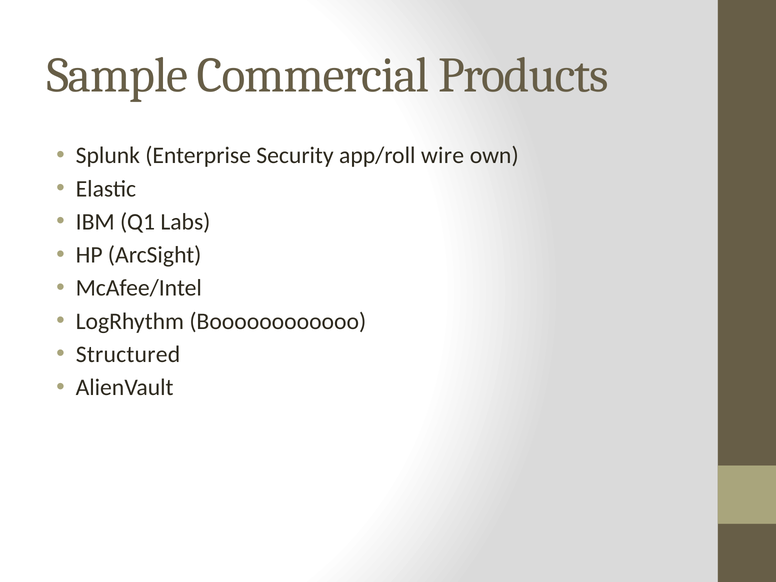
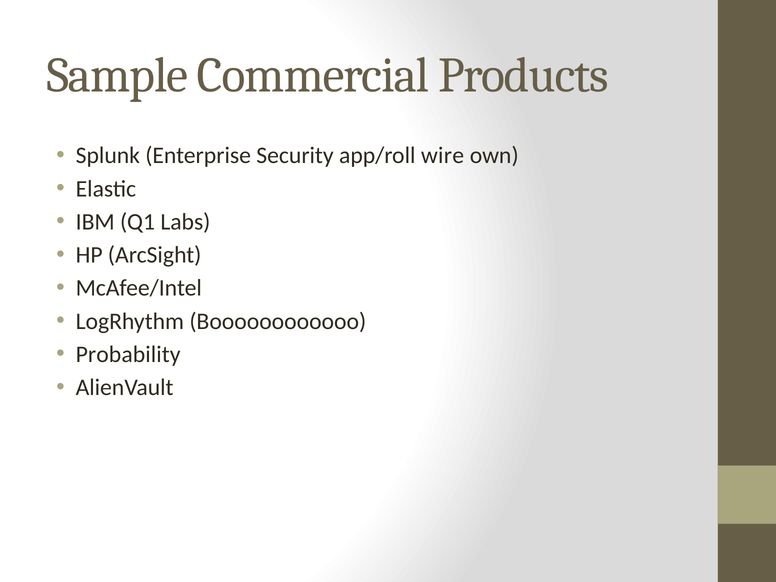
Structured: Structured -> Probability (128, 354)
